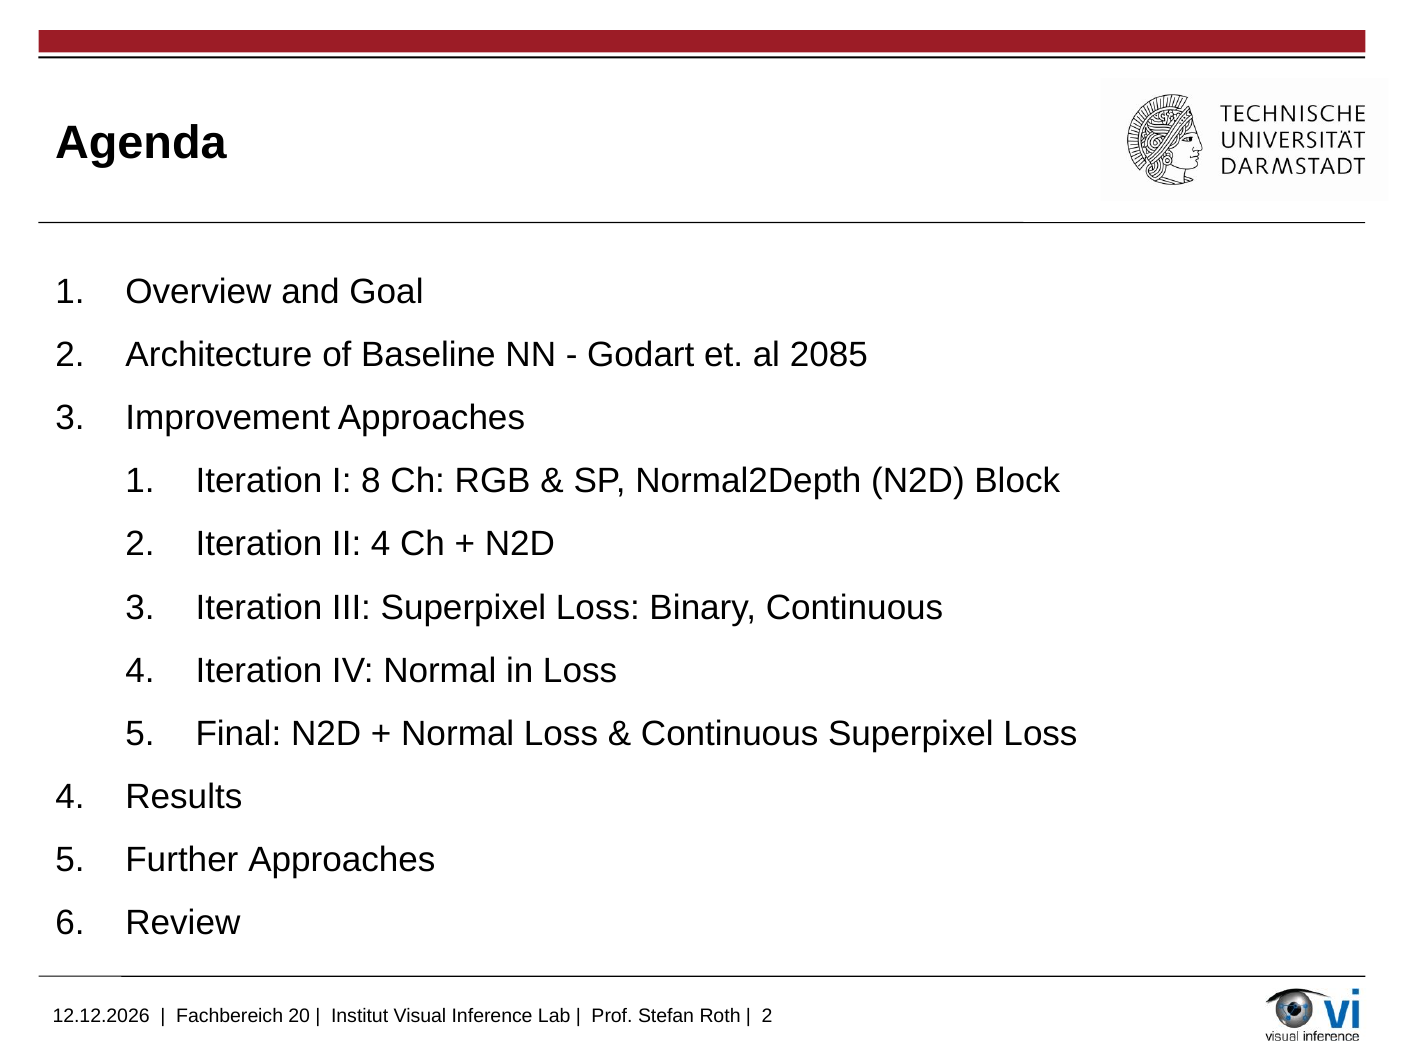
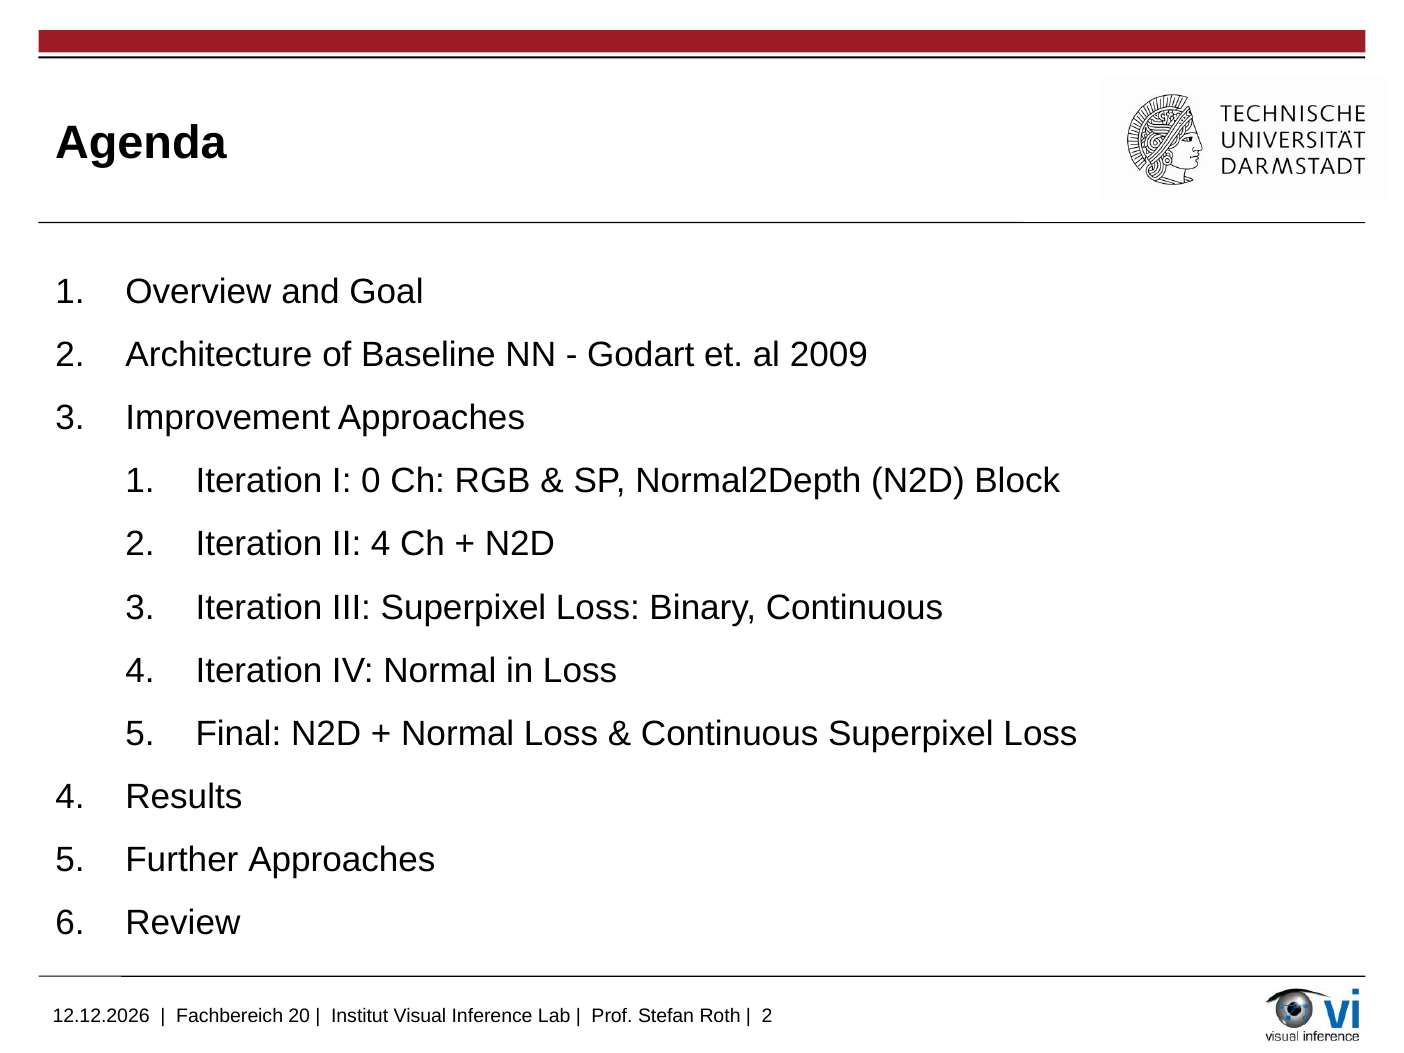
2085: 2085 -> 2009 (829, 355)
8: 8 -> 0 (371, 481)
